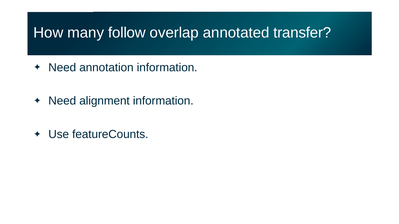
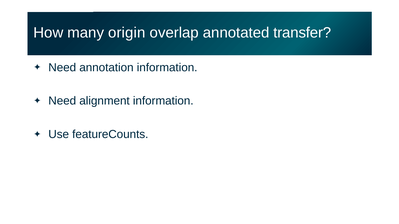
follow: follow -> origin (127, 33)
